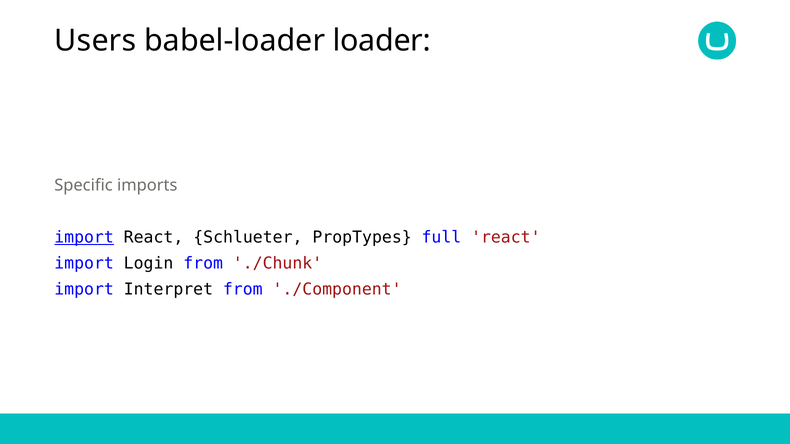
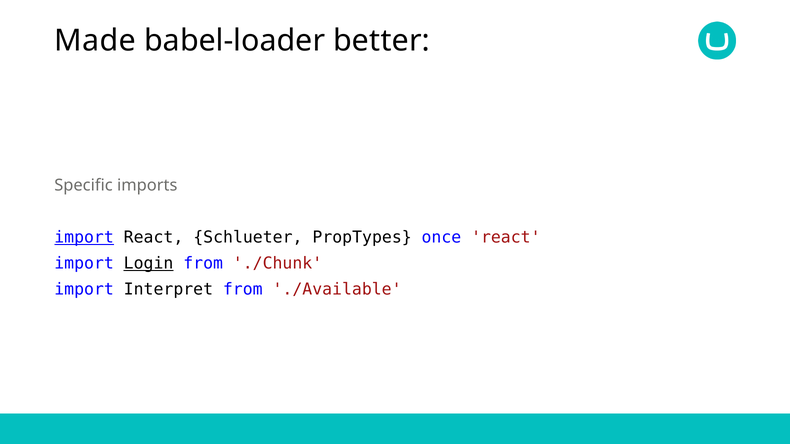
Users: Users -> Made (95, 41)
loader: loader -> better (382, 41)
full: full -> once (441, 238)
Login underline: none -> present (149, 264)
./Component: ./Component -> ./Available (337, 290)
